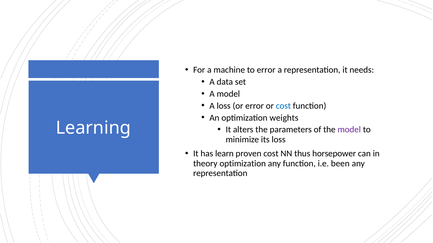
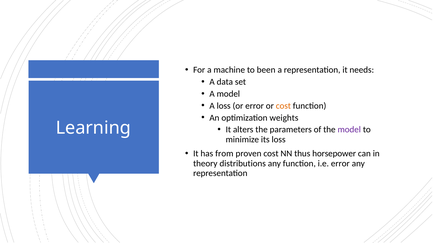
to error: error -> been (266, 70)
cost colour: blue -> orange (283, 106)
learn: learn -> from (224, 154)
theory optimization: optimization -> distributions (243, 164)
i.e been: been -> error (340, 164)
